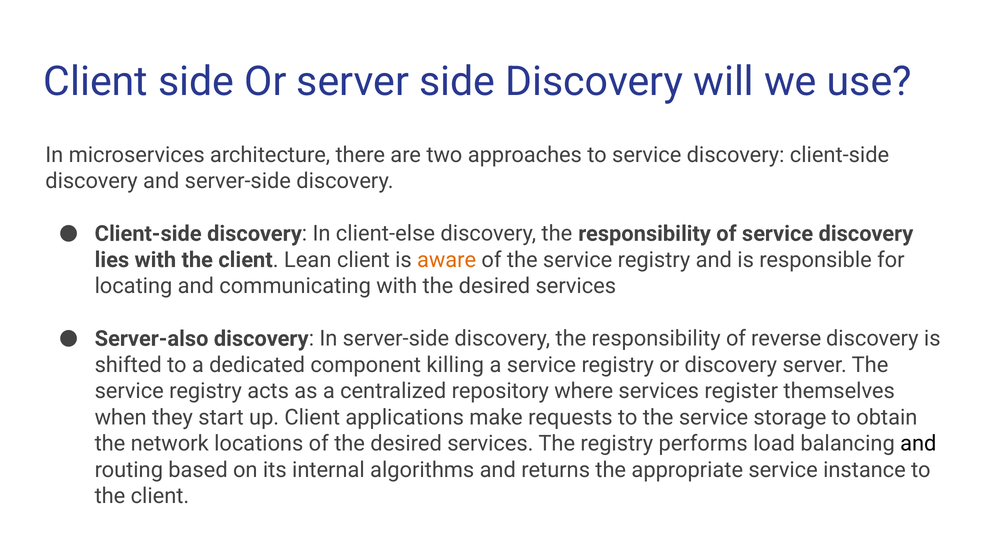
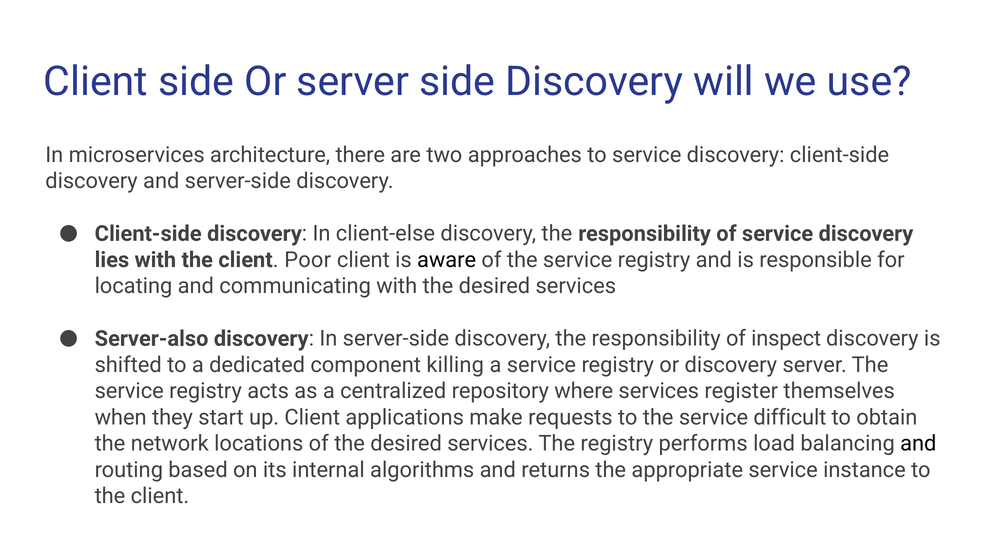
Lean: Lean -> Poor (308, 260)
aware colour: orange -> black (447, 260)
reverse: reverse -> inspect (786, 339)
storage: storage -> difficult (790, 418)
